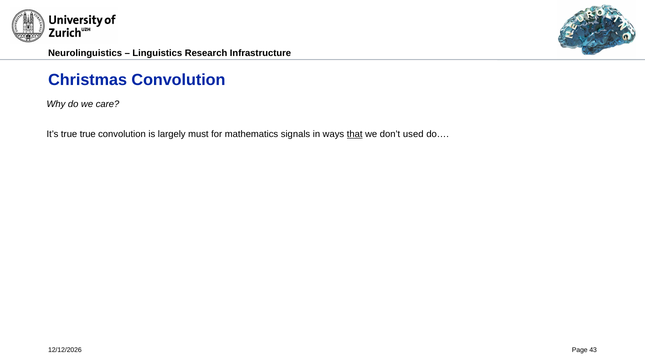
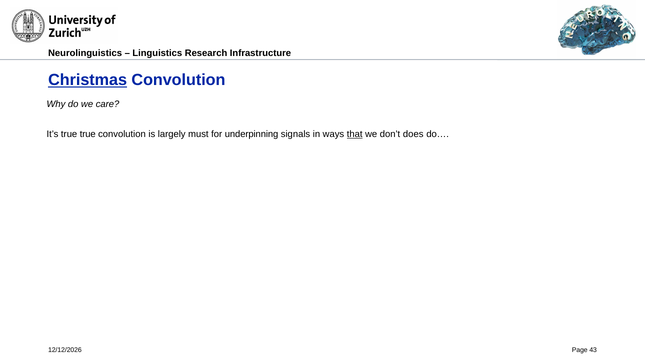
Christmas underline: none -> present (88, 80)
mathematics: mathematics -> underpinning (252, 134)
used: used -> does (413, 134)
